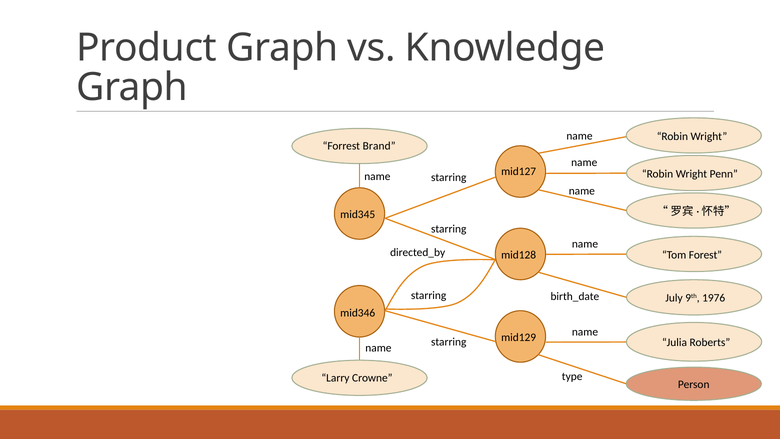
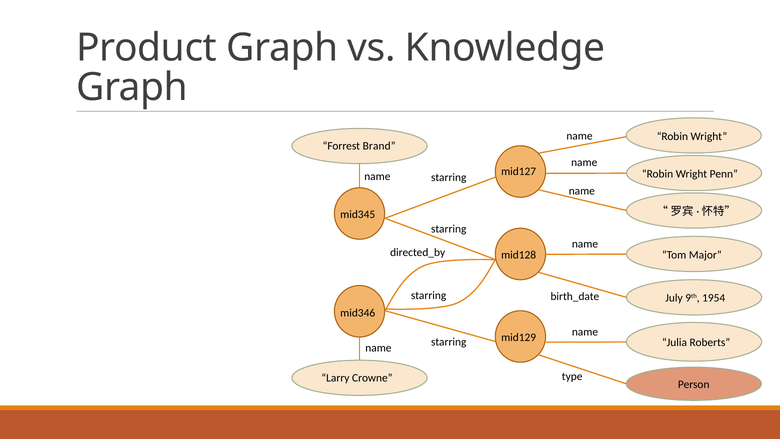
Forest: Forest -> Major (705, 255)
1976: 1976 -> 1954 (714, 298)
